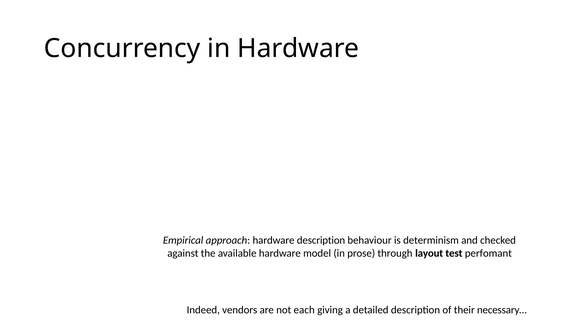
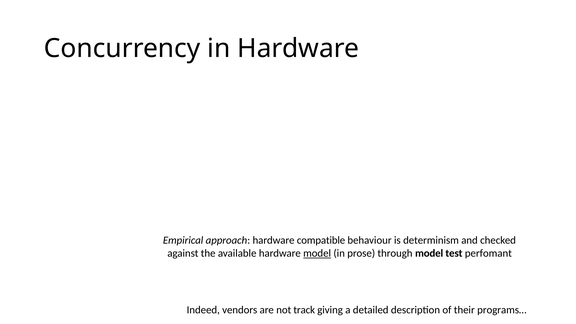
hardware description: description -> compatible (321, 240)
model underline: none -> present (317, 253)
through layout: layout -> model (429, 253)
not each: each -> track (304, 310)
necessary…: necessary… -> programs… (502, 310)
